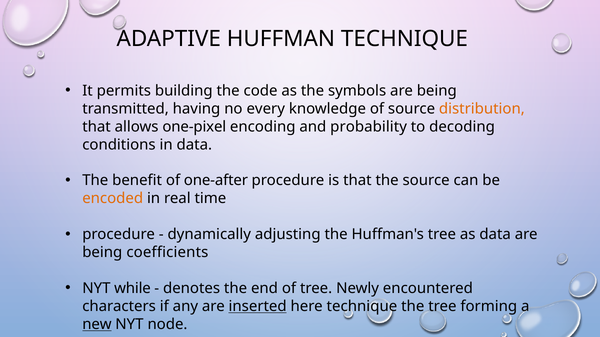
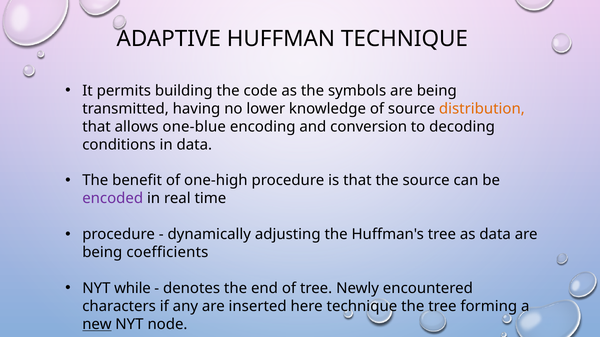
every: every -> lower (266, 109)
one-pixel: one-pixel -> one-blue (194, 127)
probability: probability -> conversion (369, 127)
one-after: one-after -> one-high (216, 181)
encoded colour: orange -> purple (113, 199)
inserted underline: present -> none (258, 307)
